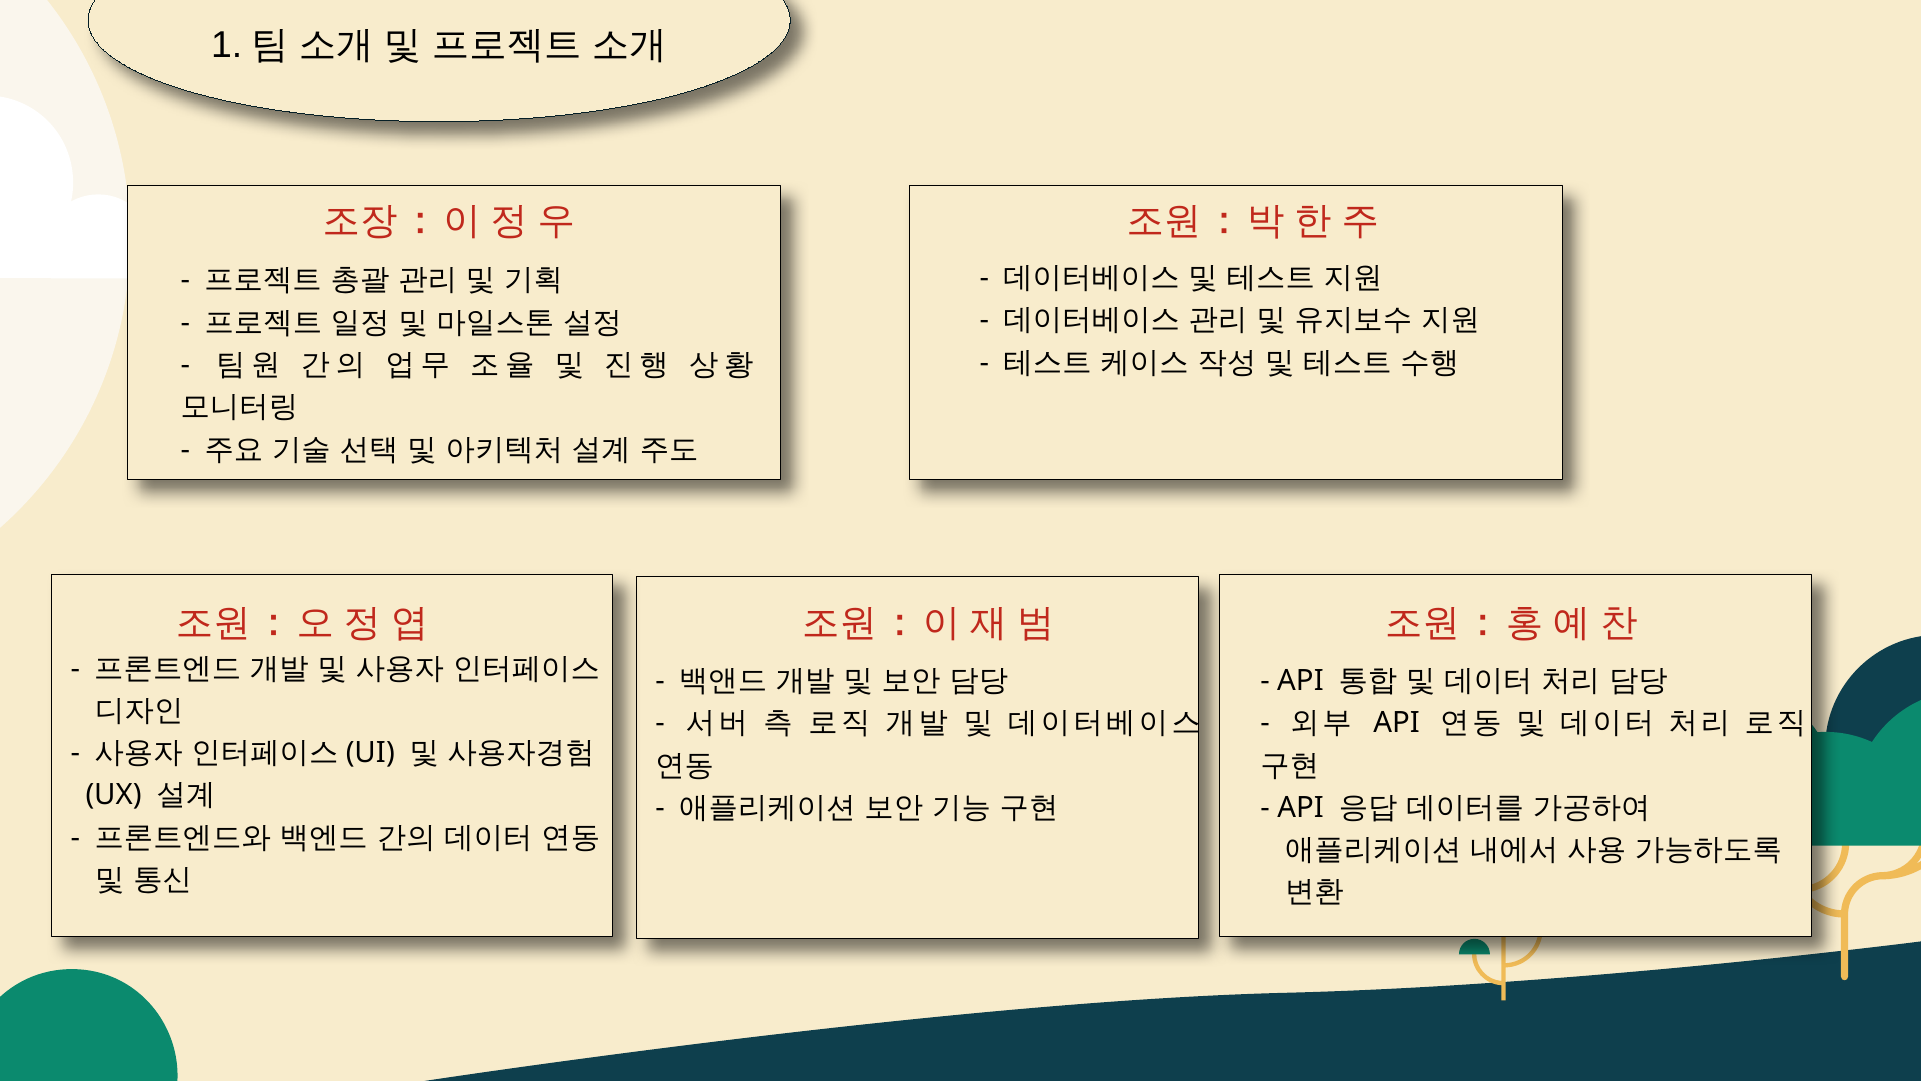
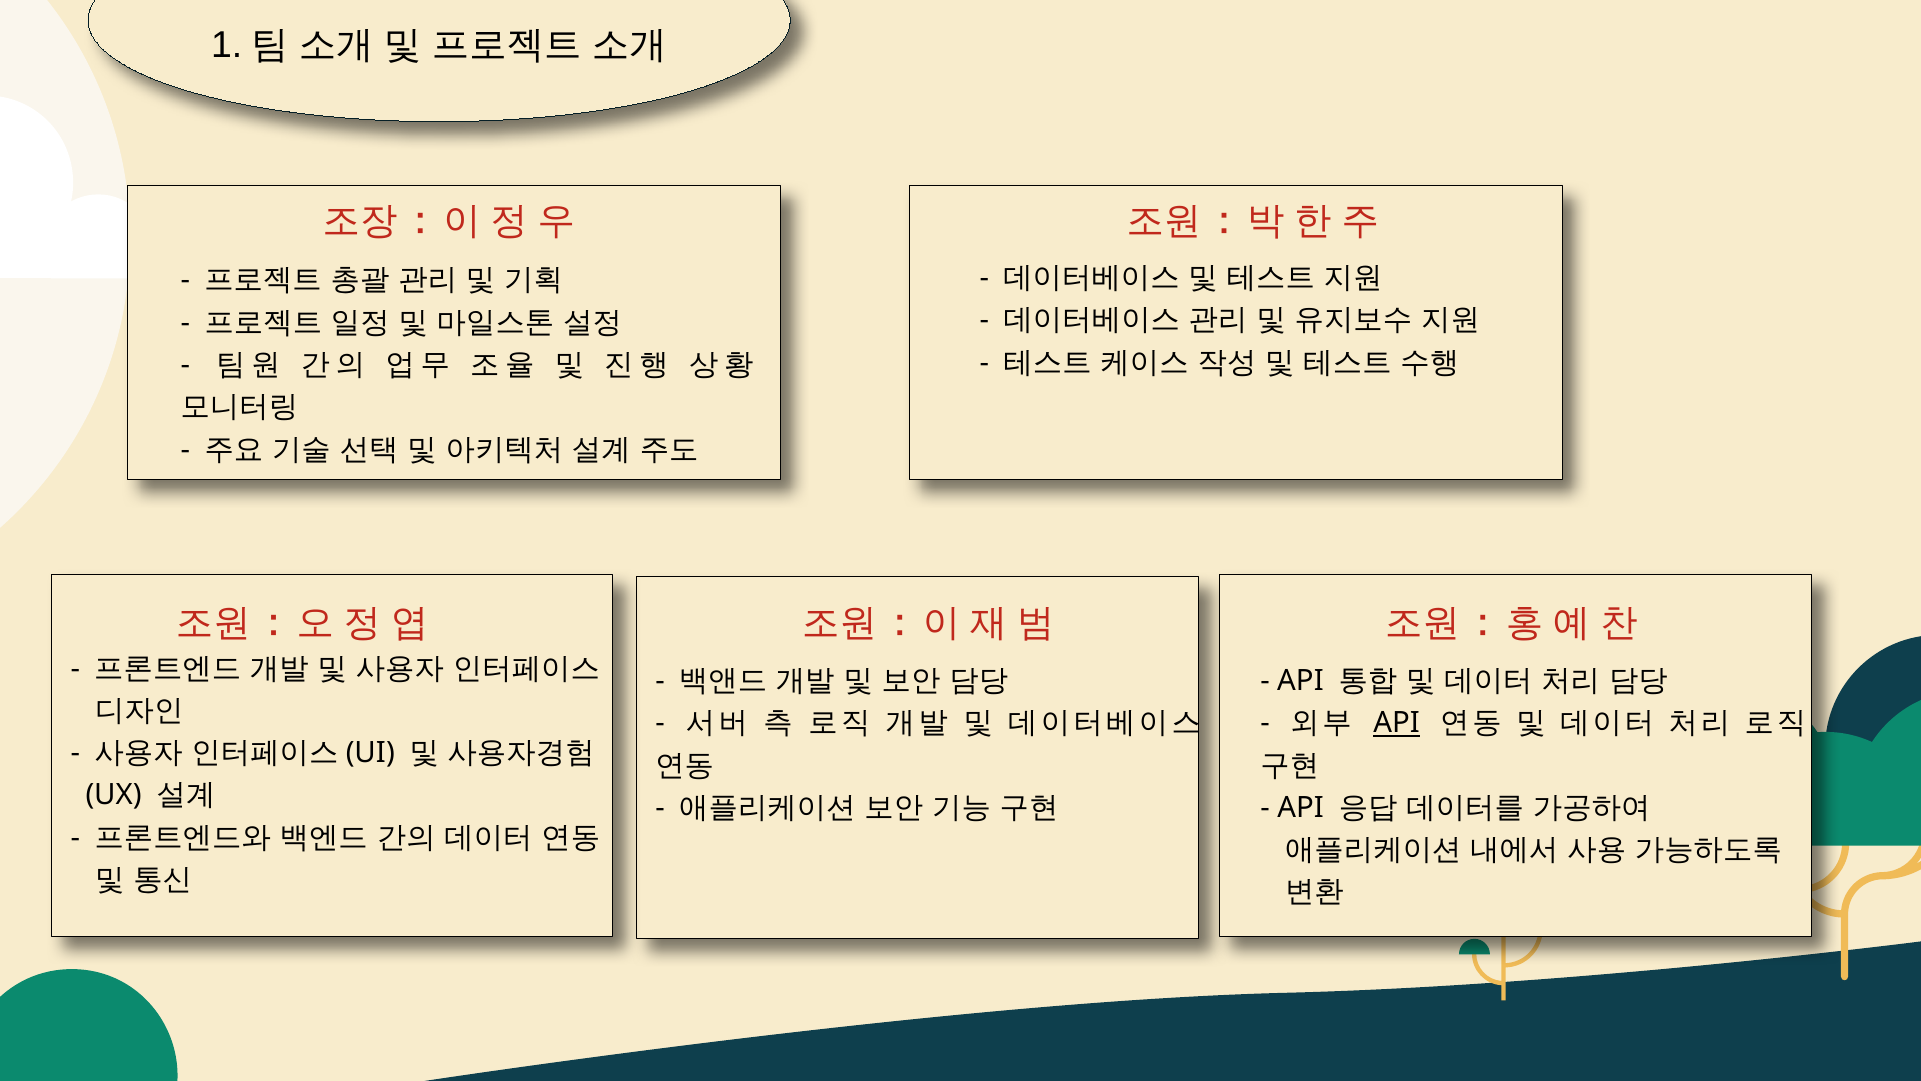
API underline: none -> present (1397, 723)
